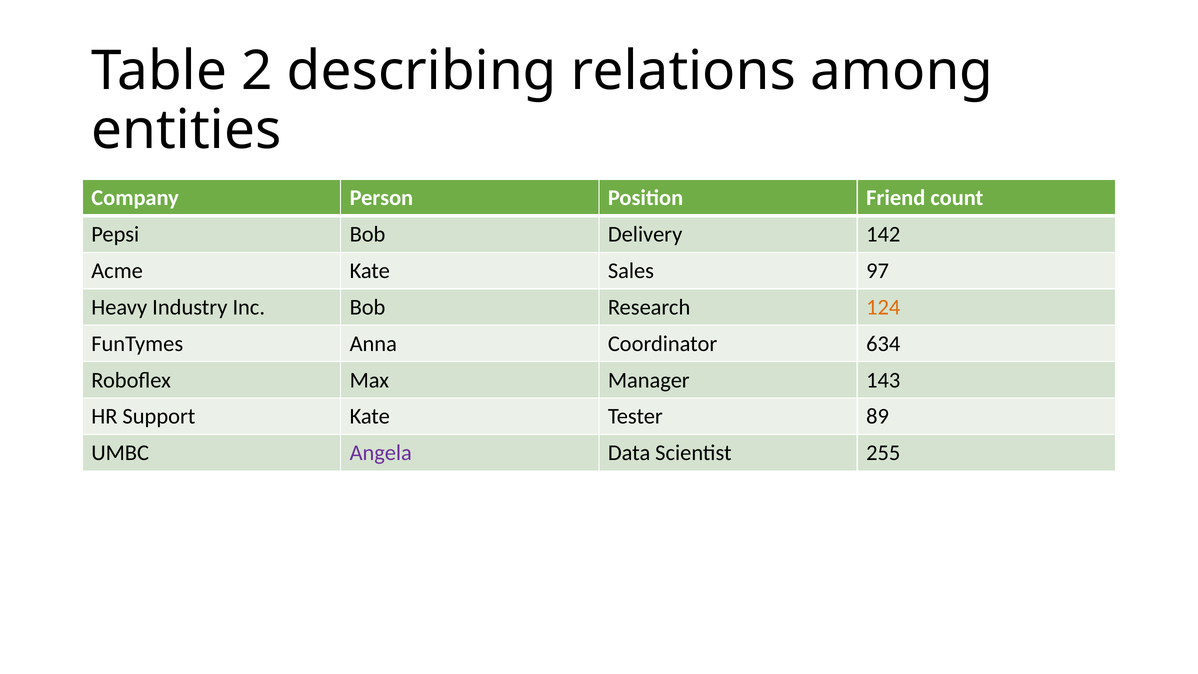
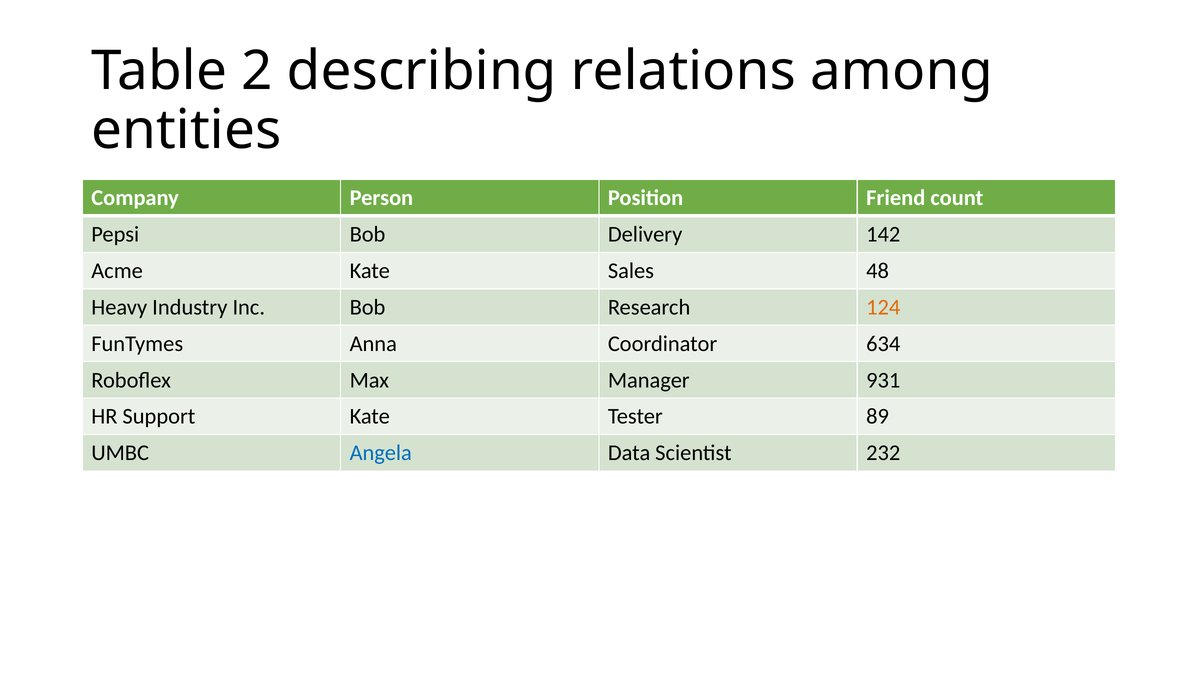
97: 97 -> 48 (878, 271)
143: 143 -> 931 (883, 380)
Angela colour: purple -> blue (381, 453)
255: 255 -> 232 (883, 453)
